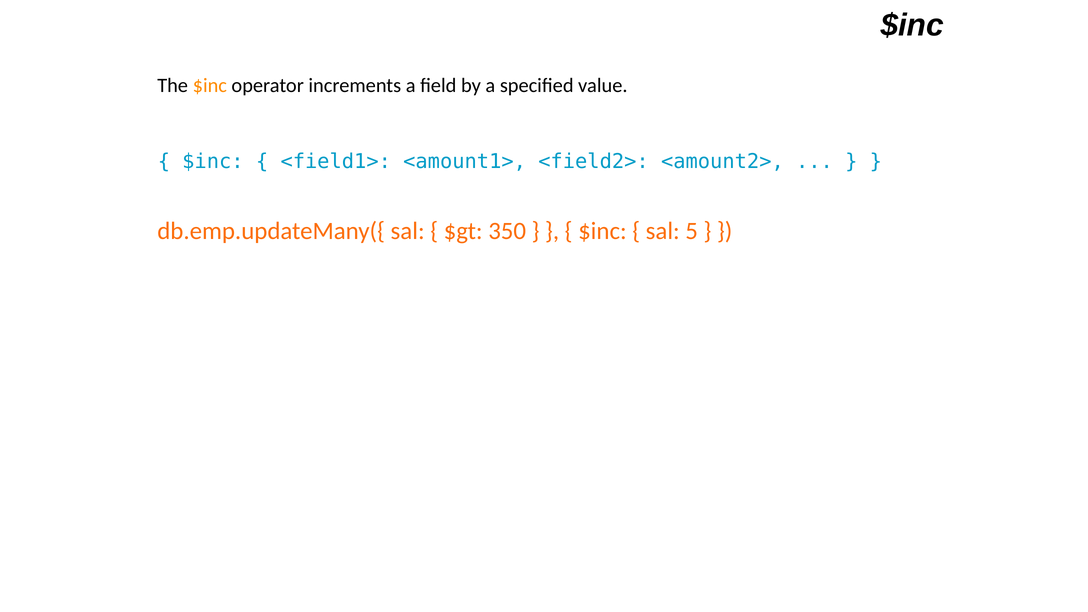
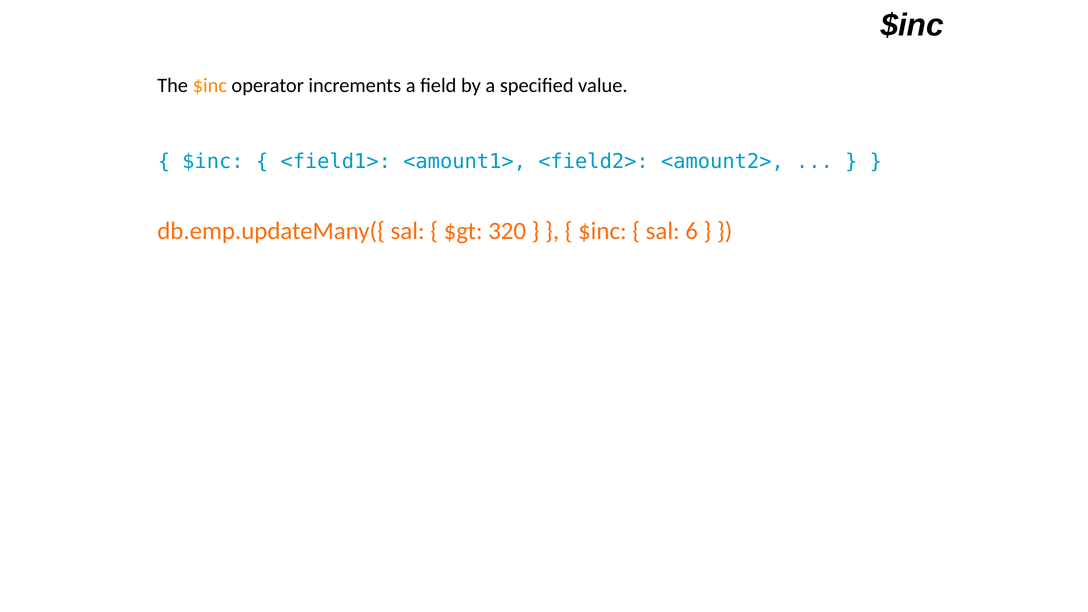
350: 350 -> 320 (507, 231)
5: 5 -> 6 (692, 231)
